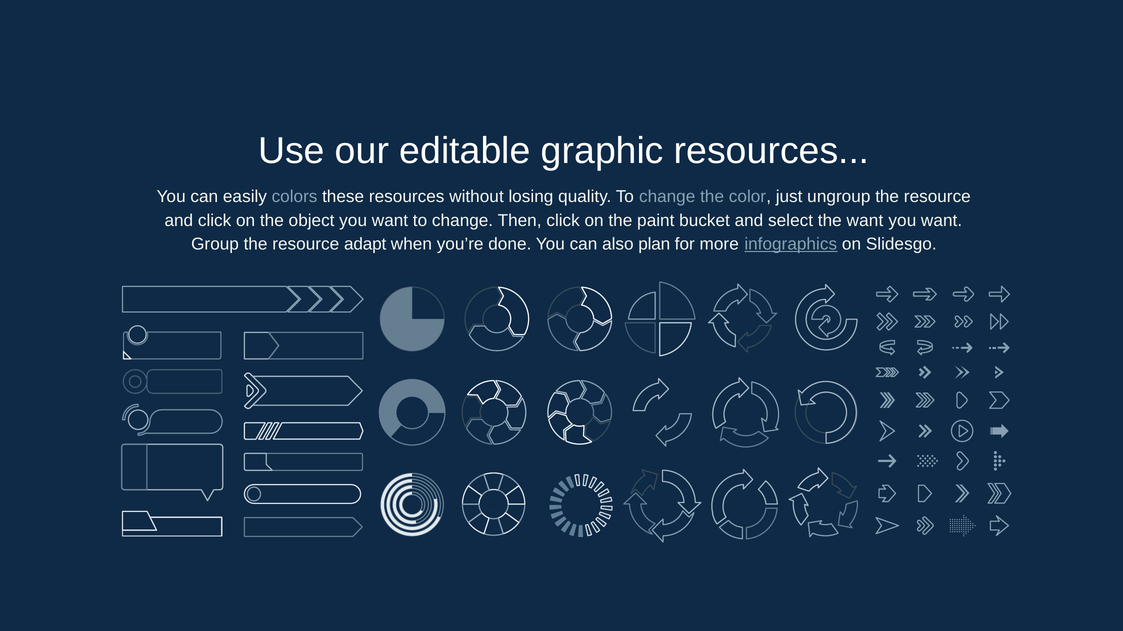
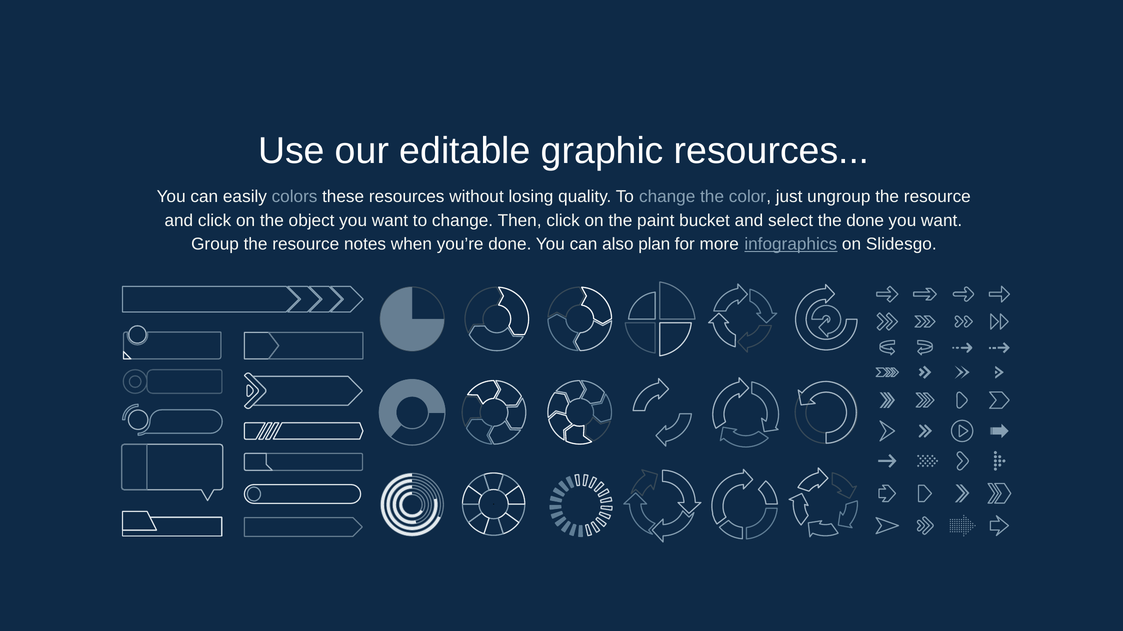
the want: want -> done (865, 221)
adapt: adapt -> notes (365, 244)
